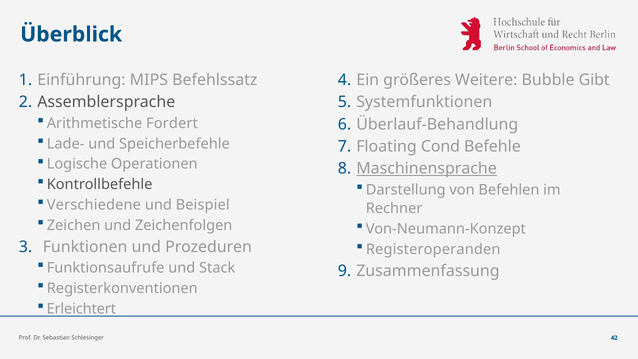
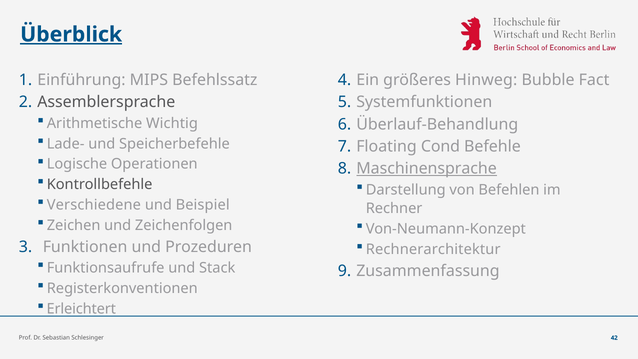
Überblick underline: none -> present (71, 34)
Weitere: Weitere -> Hinweg (486, 80)
Gibt: Gibt -> Fact (594, 80)
Fordert: Fordert -> Wichtig (172, 123)
Registeroperanden: Registeroperanden -> Rechnerarchitektur (433, 249)
